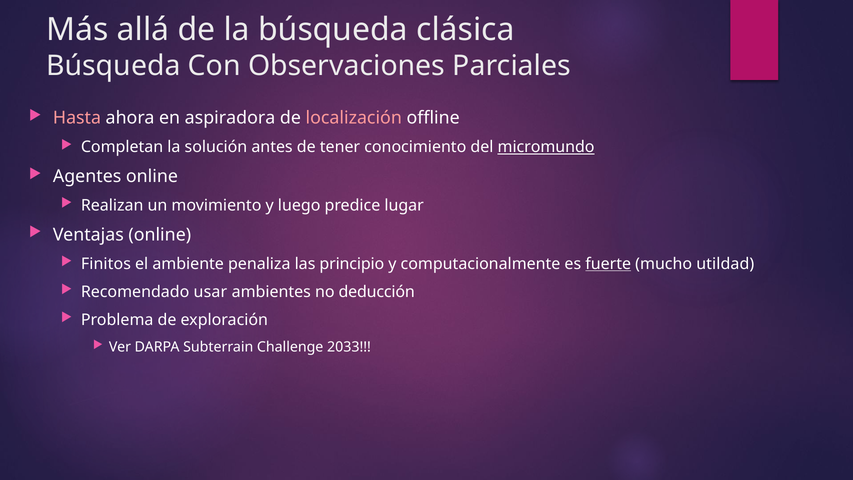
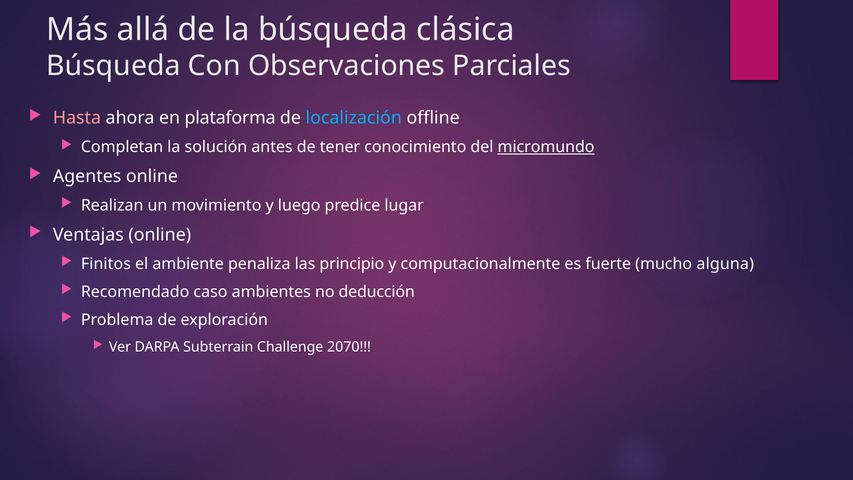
aspiradora: aspiradora -> plataforma (230, 118)
localización colour: pink -> light blue (354, 118)
fuerte underline: present -> none (608, 264)
utildad: utildad -> alguna (725, 264)
usar: usar -> caso (210, 292)
2033: 2033 -> 2070 (349, 347)
